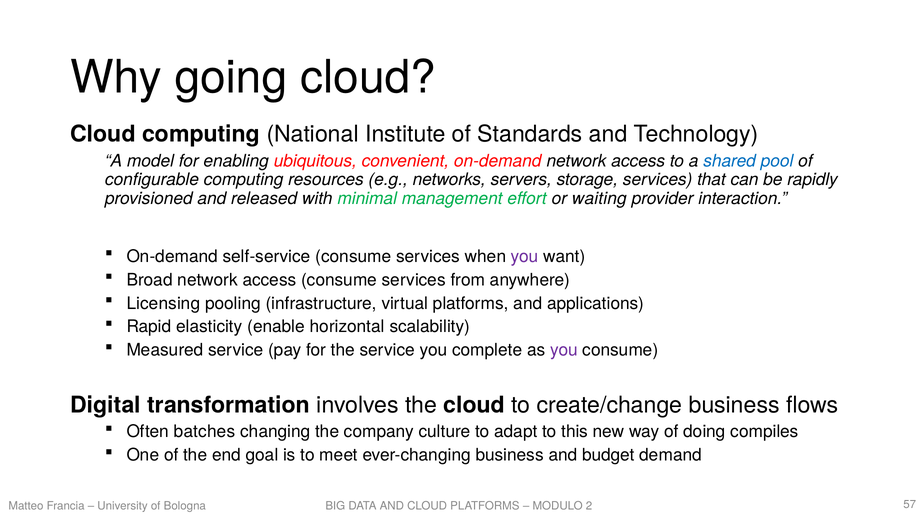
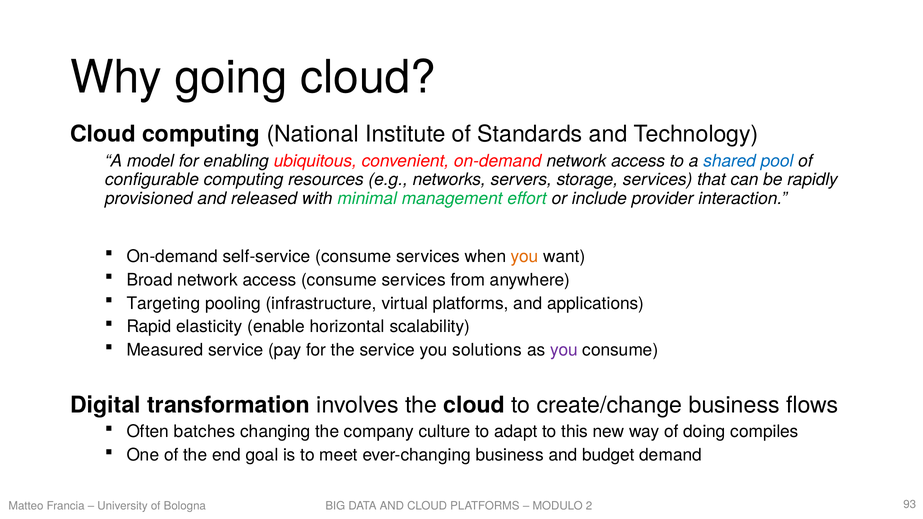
waiting: waiting -> include (599, 198)
you colour: purple -> orange (525, 256)
Licensing: Licensing -> Targeting (163, 303)
complete: complete -> solutions (487, 350)
57: 57 -> 93 (910, 505)
